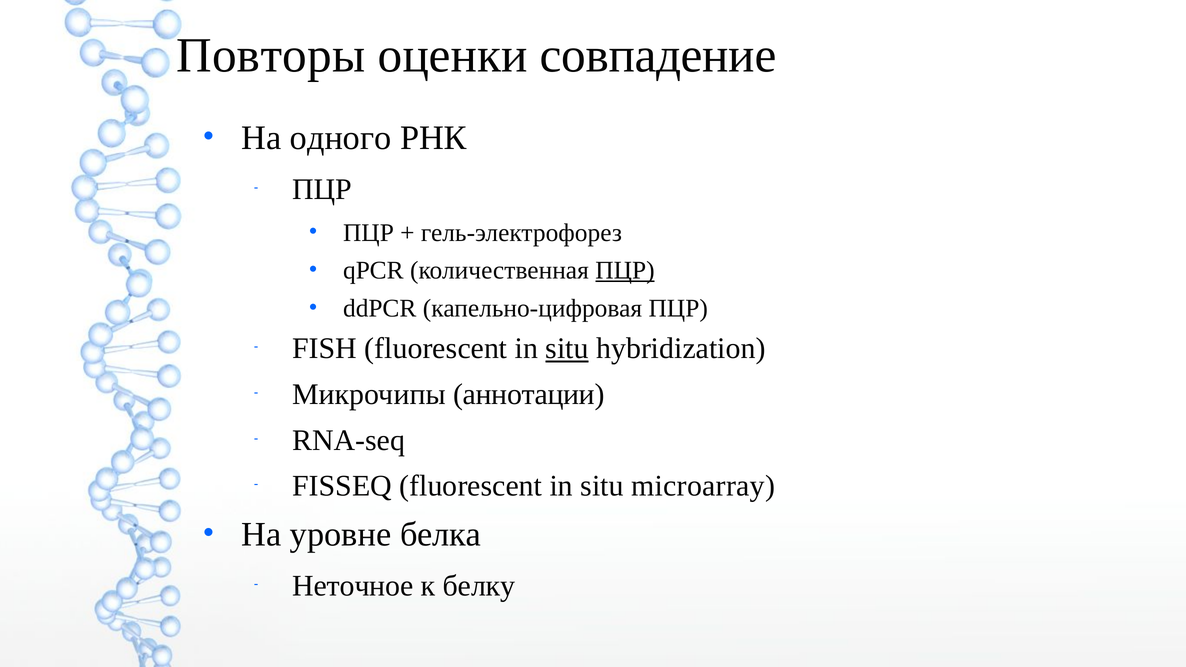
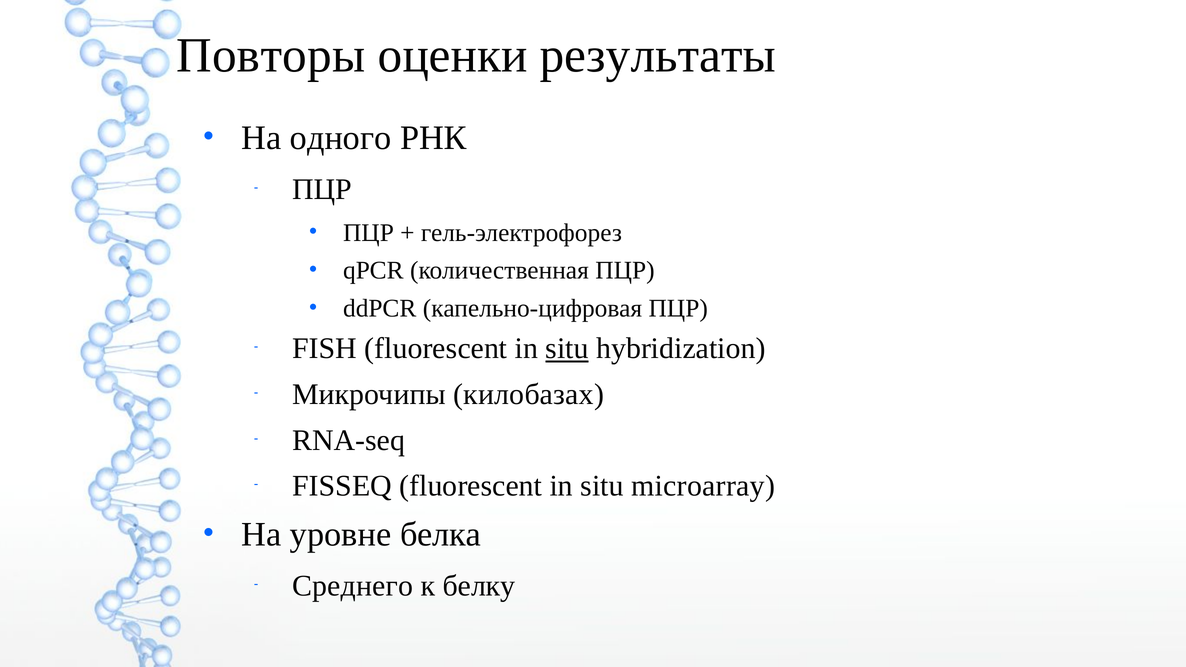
совпадение: совпадение -> результаты (658, 55)
ПЦР underline: present -> none (625, 271)
аннотации: аннотации -> килобазах (529, 394)
Неточное: Неточное -> Среднего (353, 586)
